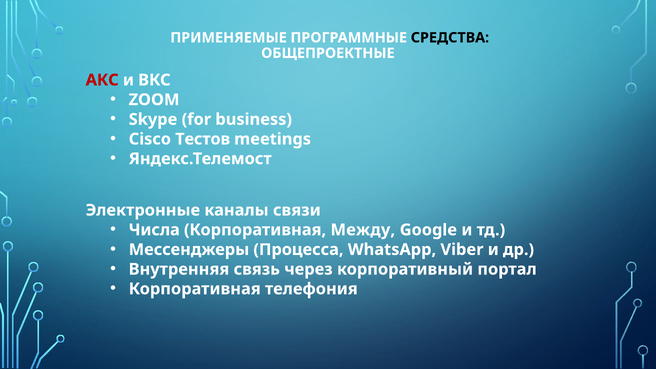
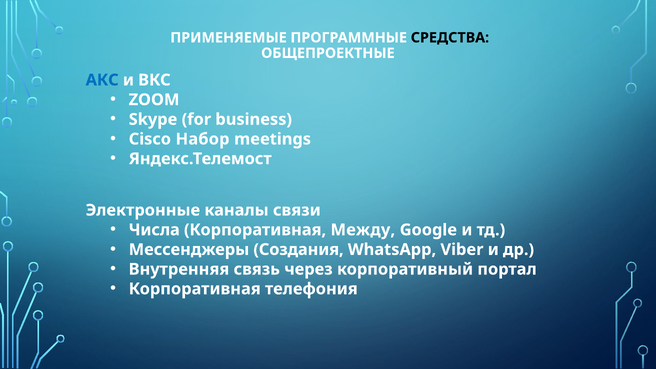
АКС colour: red -> blue (102, 80)
Тестов: Тестов -> Набор (203, 139)
Процесса: Процесса -> Создания (299, 250)
